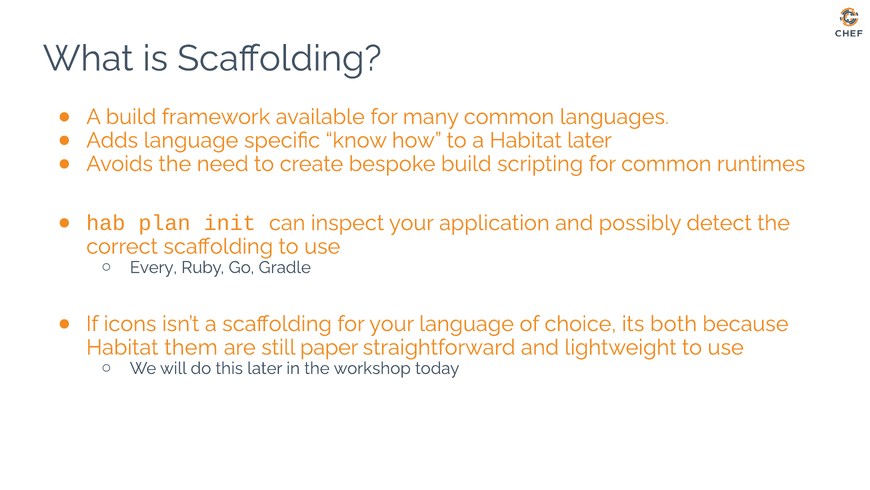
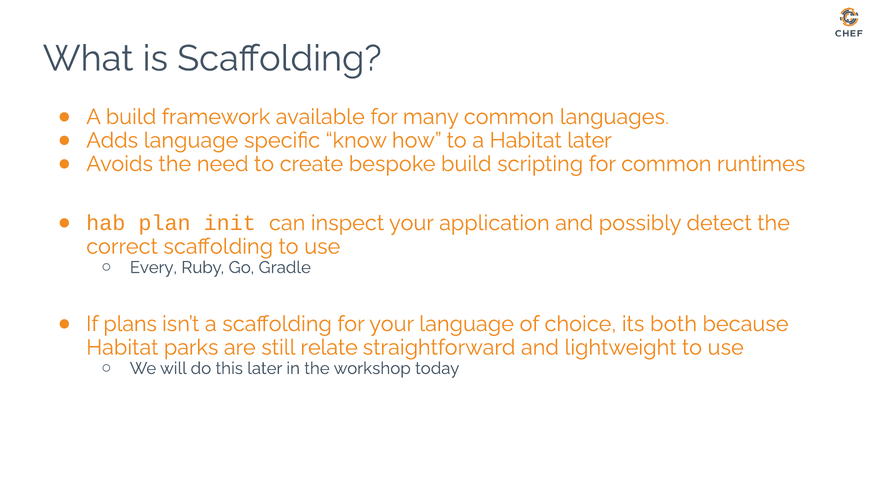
icons: icons -> plans (130, 324)
them: them -> parks (191, 347)
paper: paper -> relate (329, 347)
